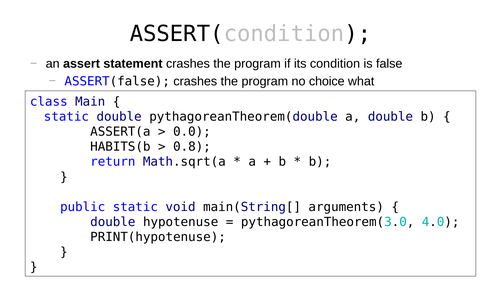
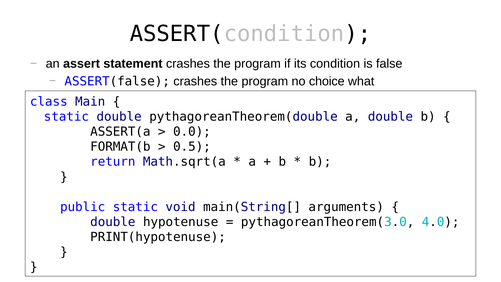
HABITS(b: HABITS(b -> FORMAT(b (120, 147)
0.8: 0.8 -> 0.5 (192, 147)
